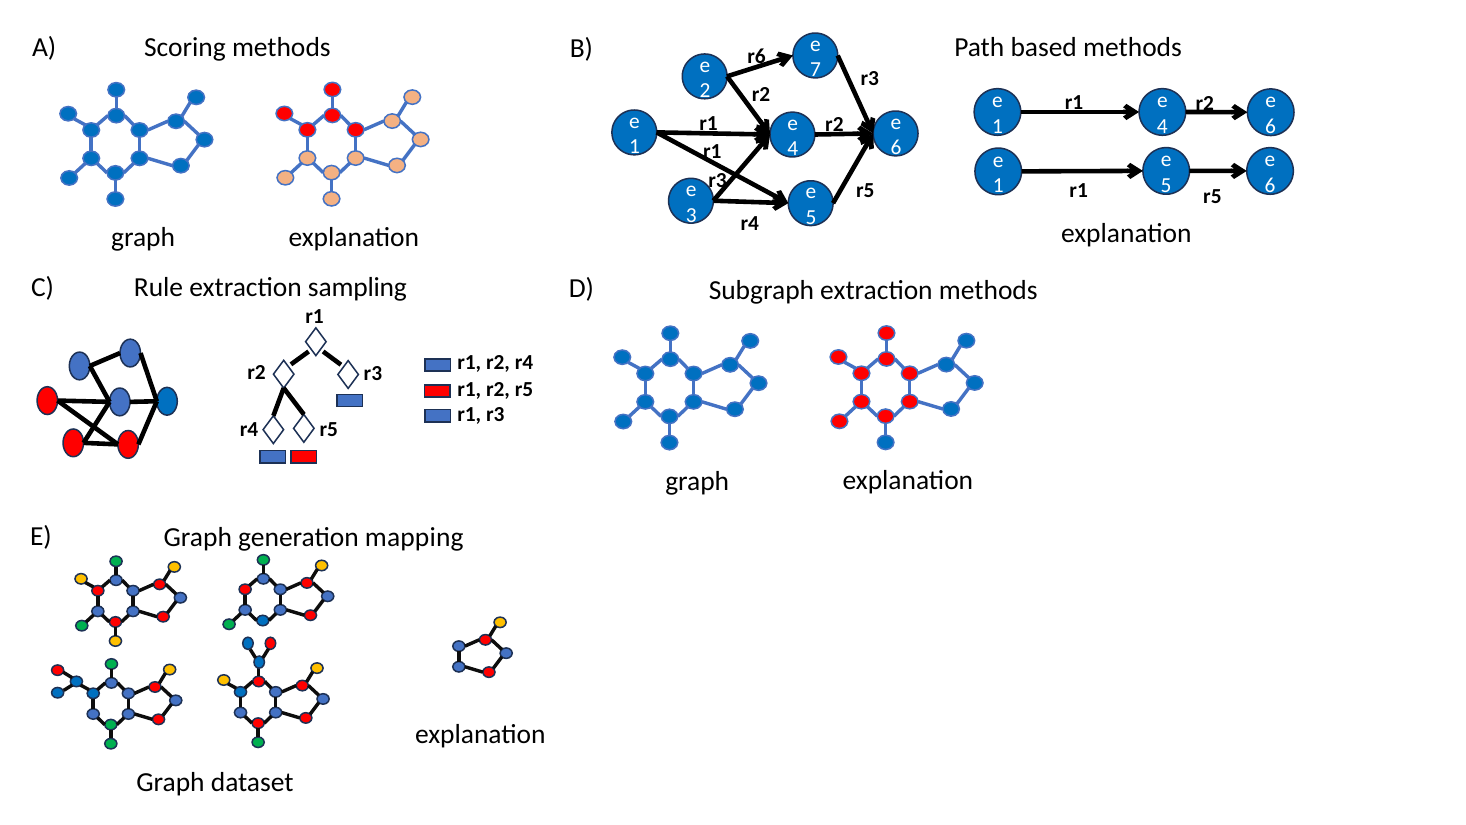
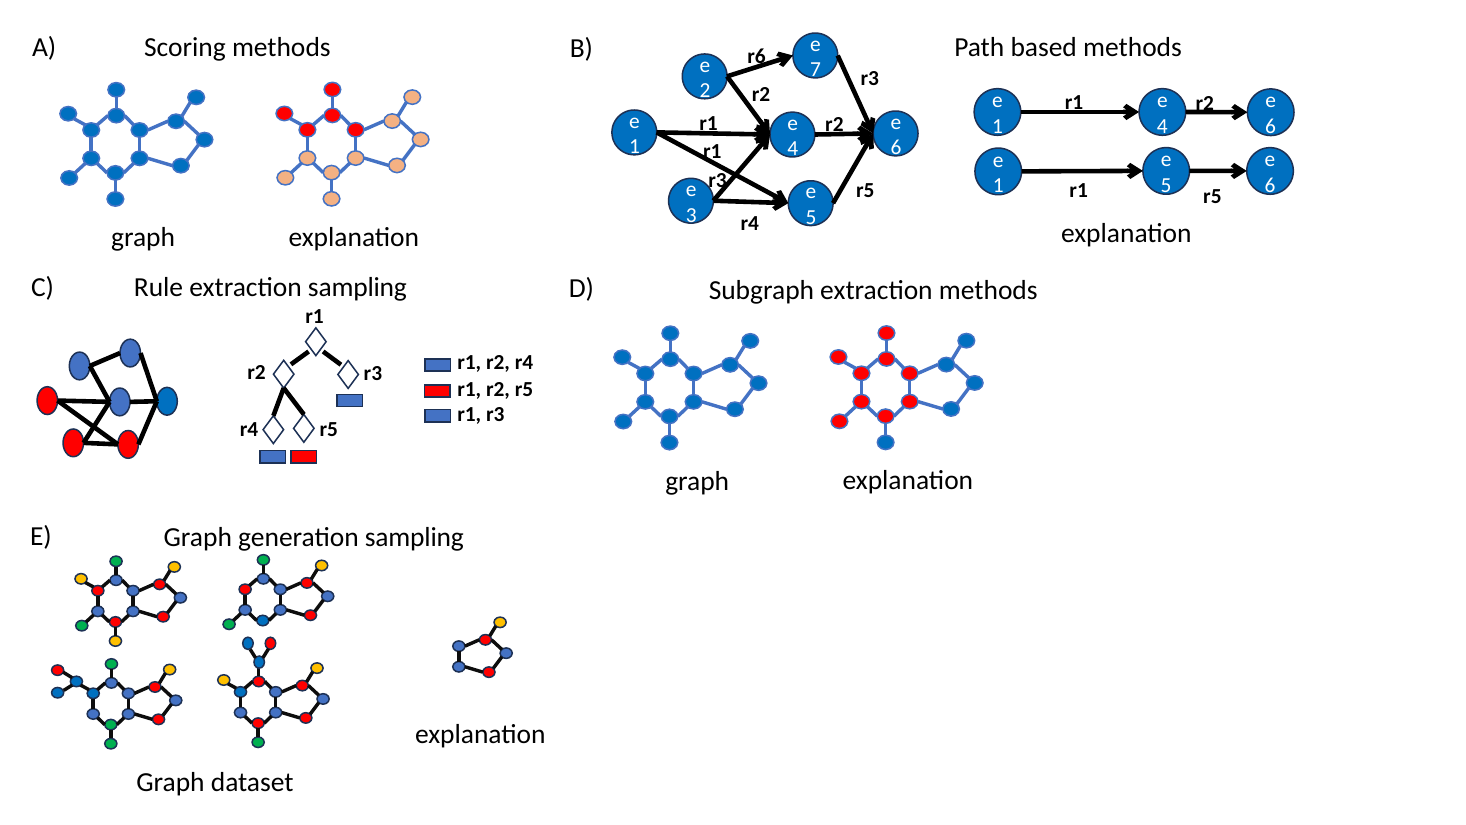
generation mapping: mapping -> sampling (414, 537)
